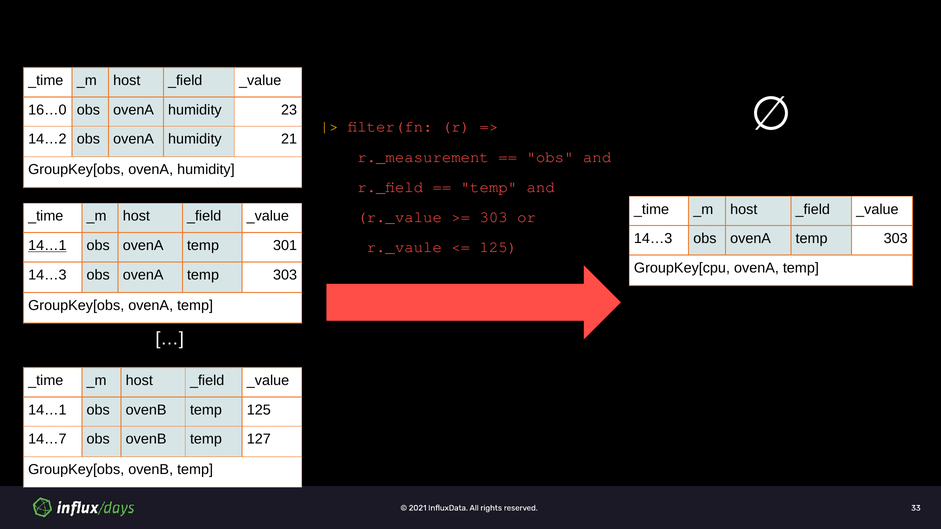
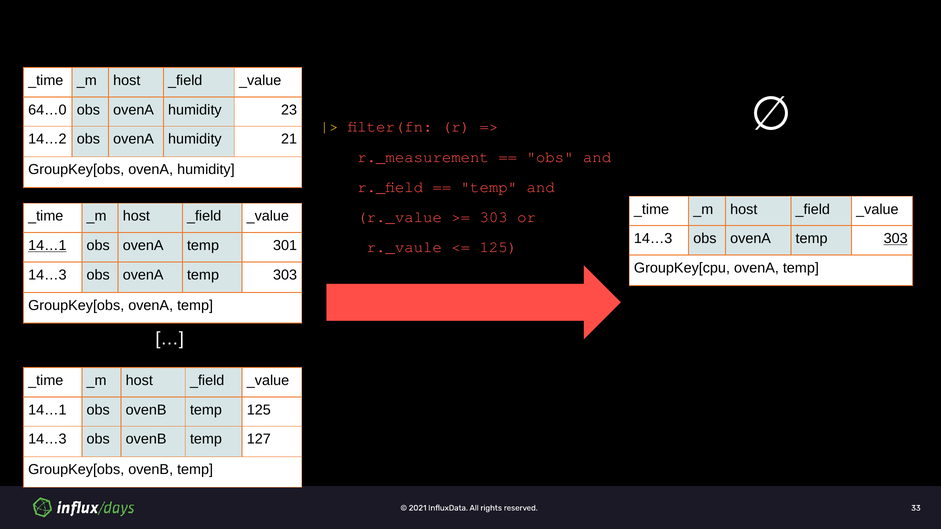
16…0: 16…0 -> 64…0 (47, 110)
303 underline: none -> present (896, 239)
14…7: 14…7 -> 14…3 (47, 439)
